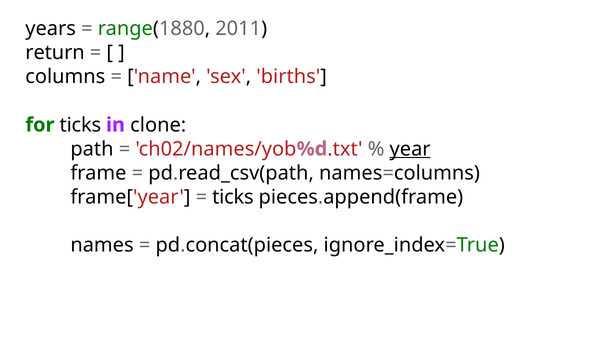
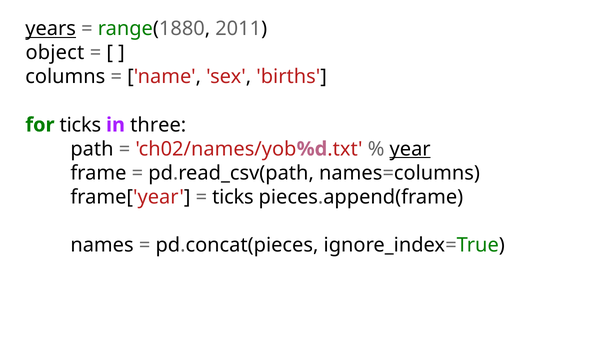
years underline: none -> present (51, 29)
return: return -> object (55, 53)
clone: clone -> three (158, 125)
